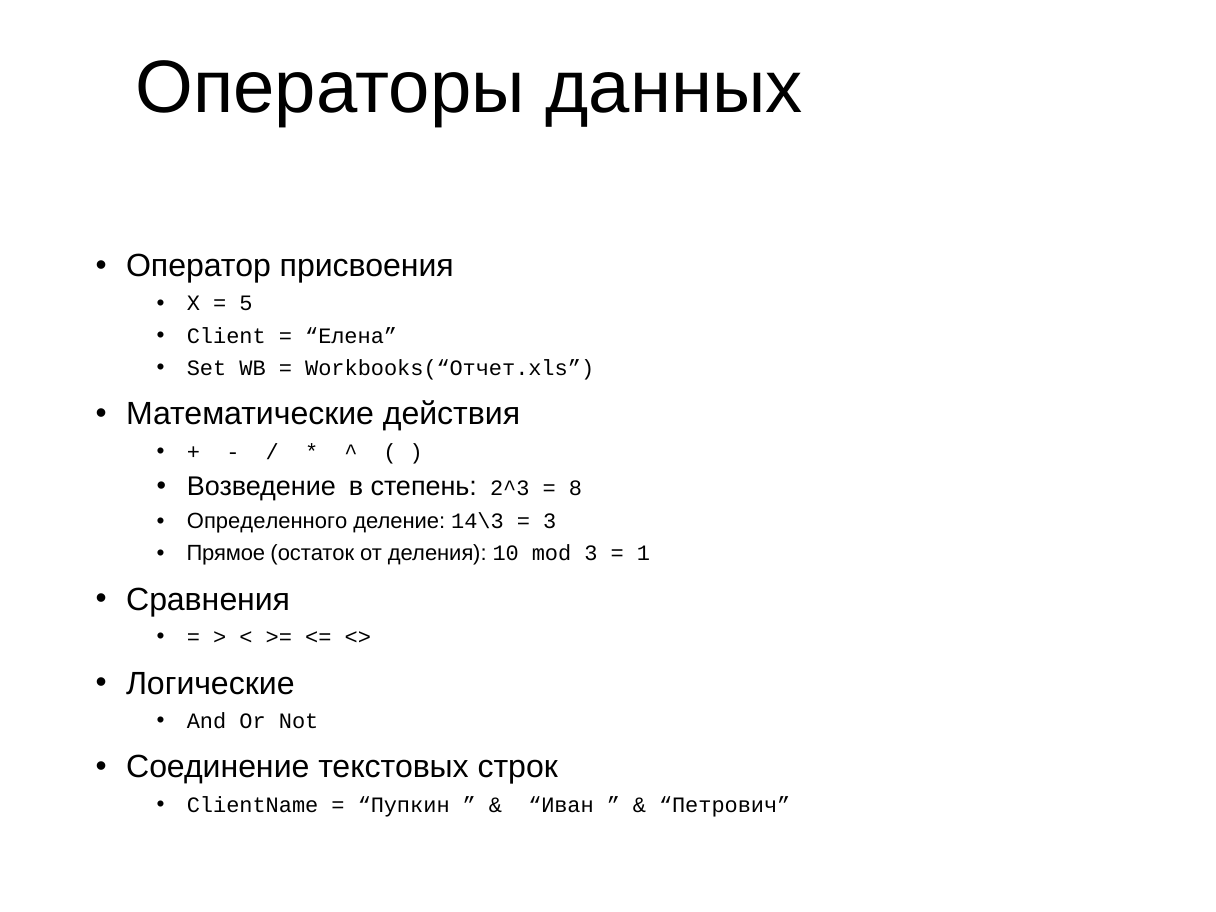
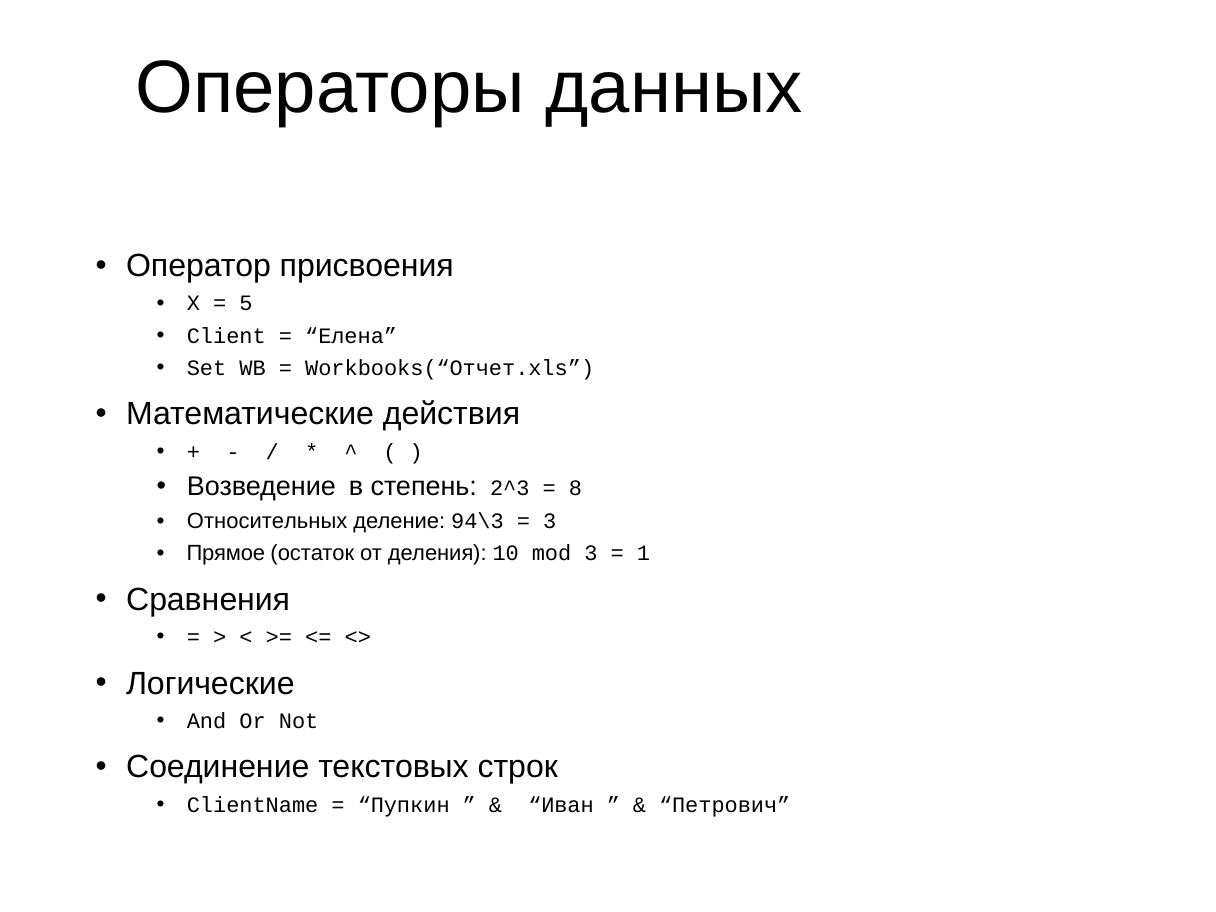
Определенного: Определенного -> Относительных (267, 522)
14\3: 14\3 -> 94\3 (478, 522)
